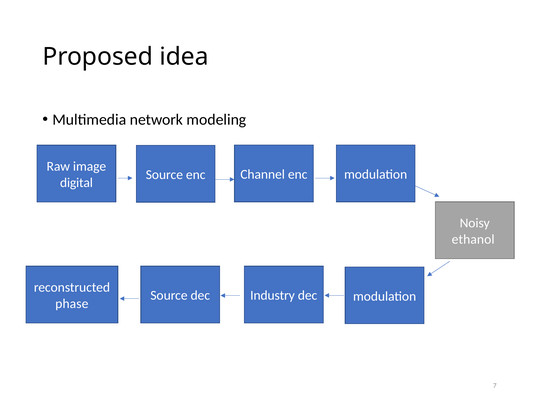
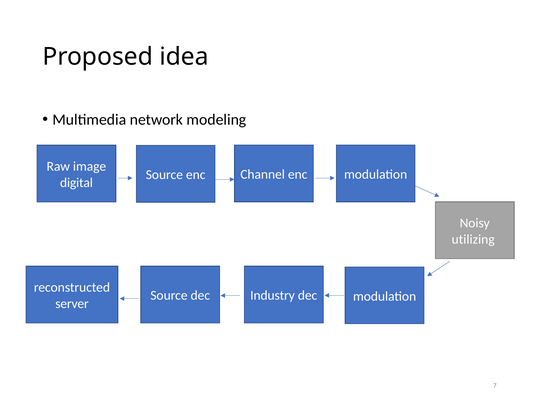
ethanol: ethanol -> utilizing (473, 239)
phase: phase -> server (72, 304)
